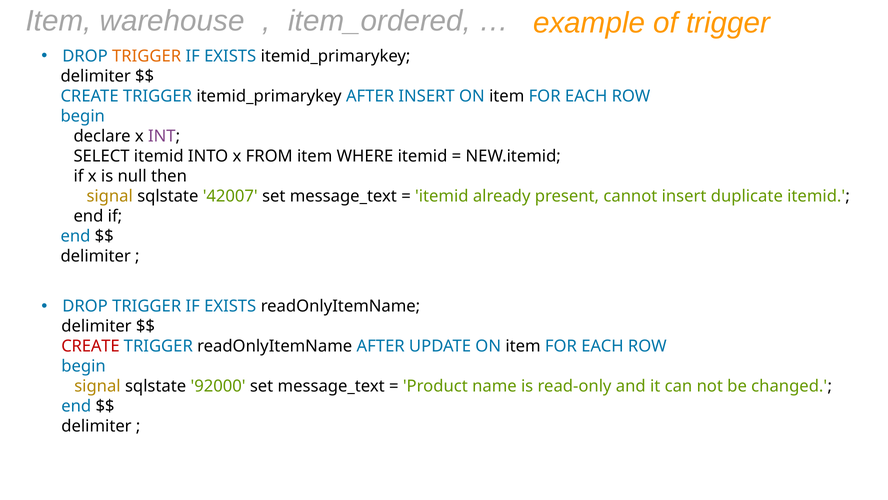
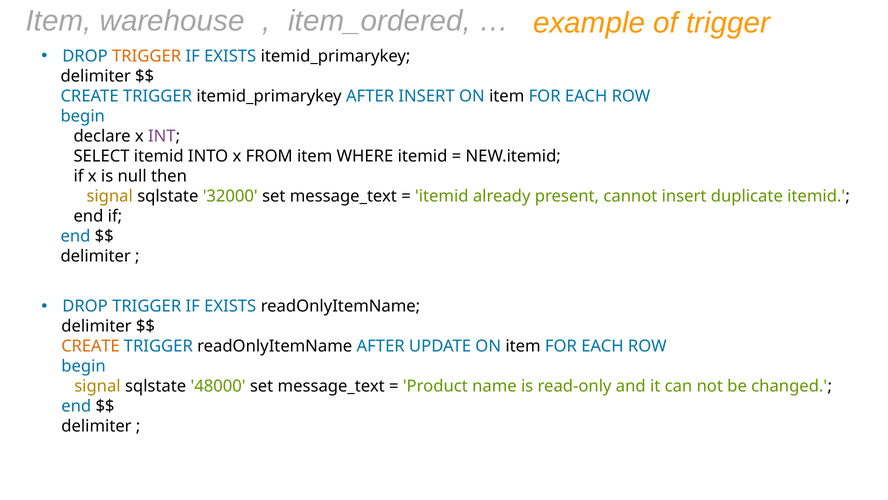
42007: 42007 -> 32000 (230, 196)
CREATE colour: red -> orange (90, 346)
92000: 92000 -> 48000 (218, 386)
